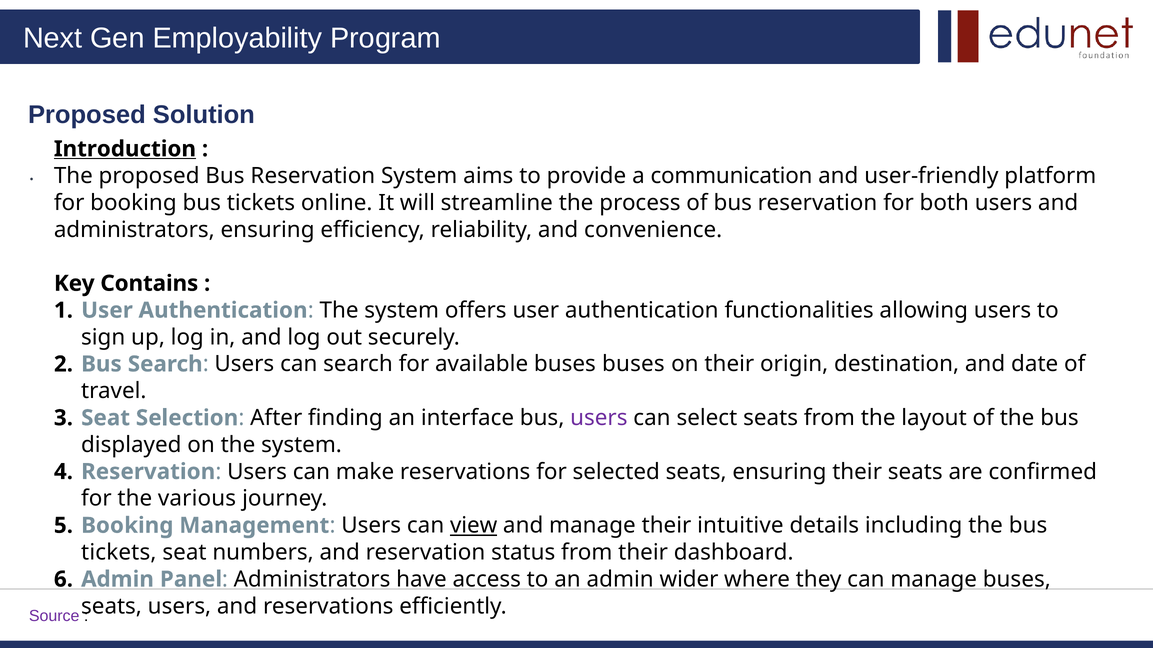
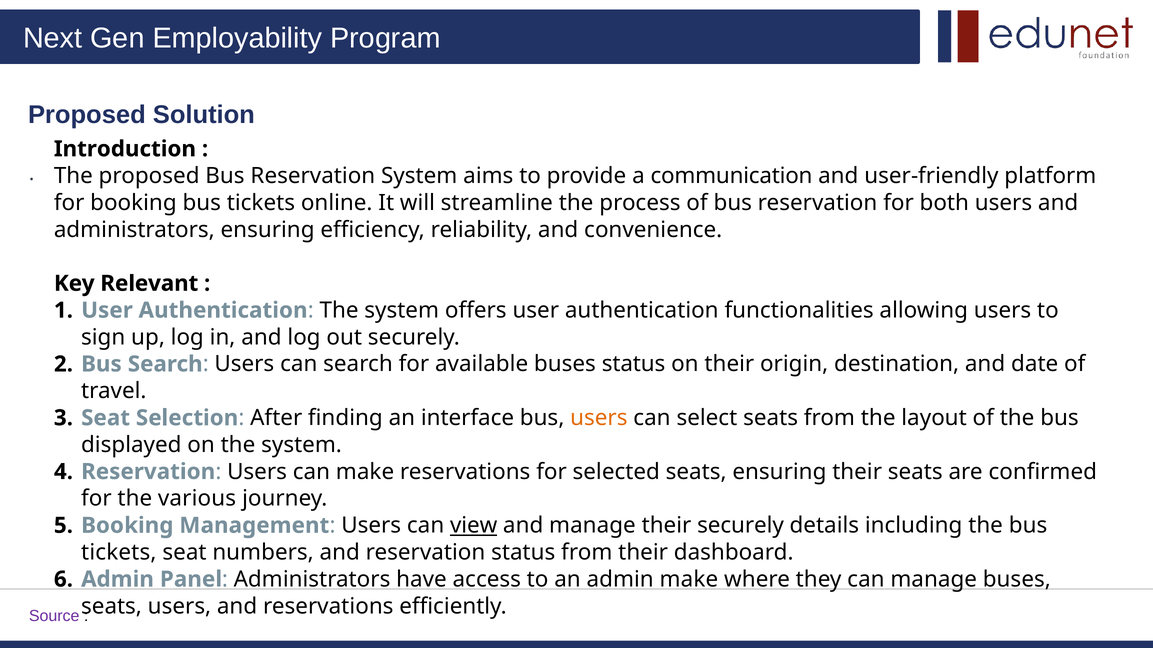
Introduction underline: present -> none (125, 149)
Contains: Contains -> Relevant (149, 284)
buses buses: buses -> status (634, 364)
users colour: purple -> orange (599, 418)
their intuitive: intuitive -> securely (740, 526)
admin wider: wider -> make (689, 580)
